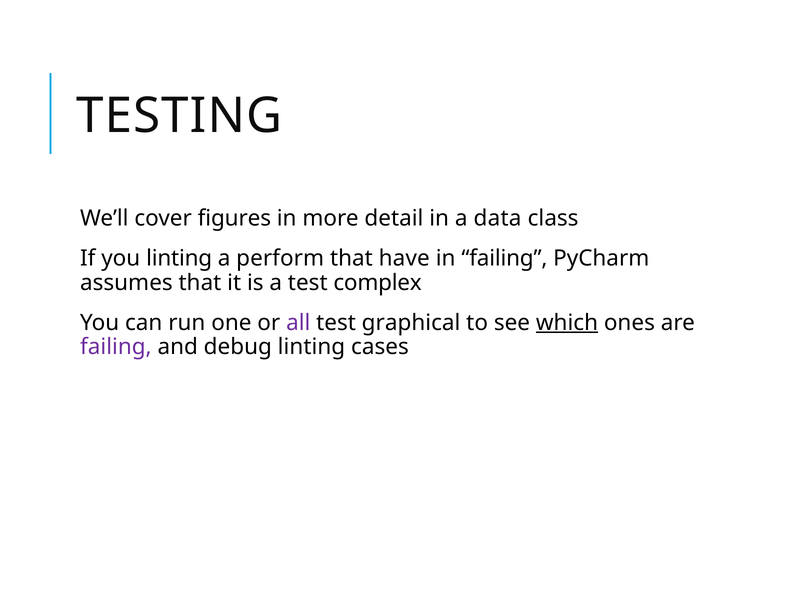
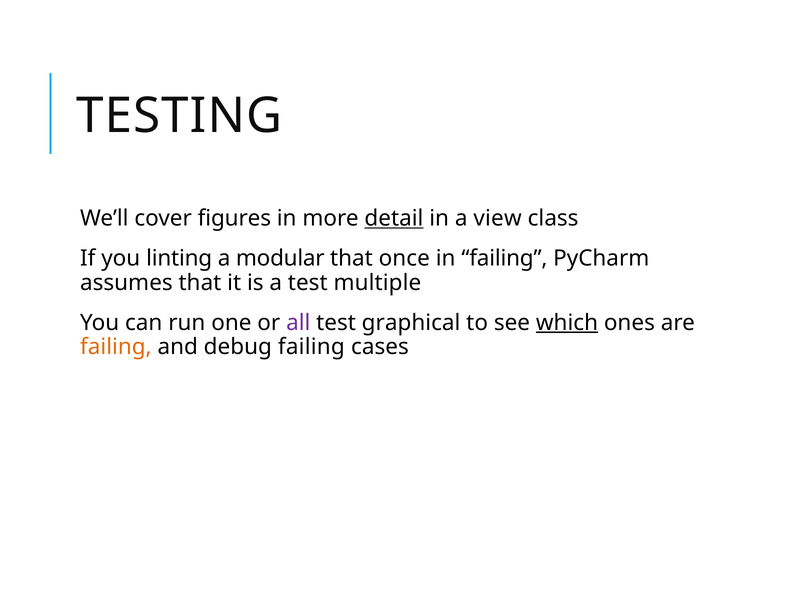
detail underline: none -> present (394, 218)
data: data -> view (498, 218)
perform: perform -> modular (280, 258)
have: have -> once (404, 258)
complex: complex -> multiple (377, 283)
failing colour: purple -> orange (116, 347)
debug linting: linting -> failing (311, 347)
